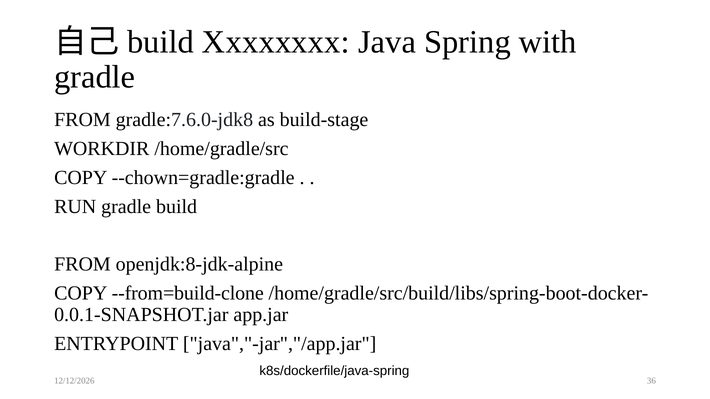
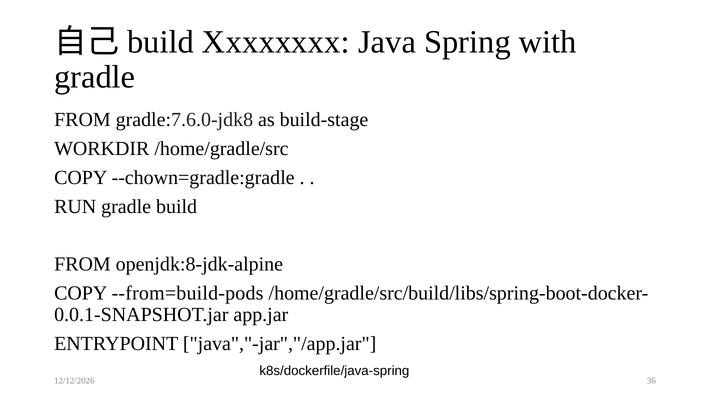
--from=build-clone: --from=build-clone -> --from=build-pods (188, 294)
